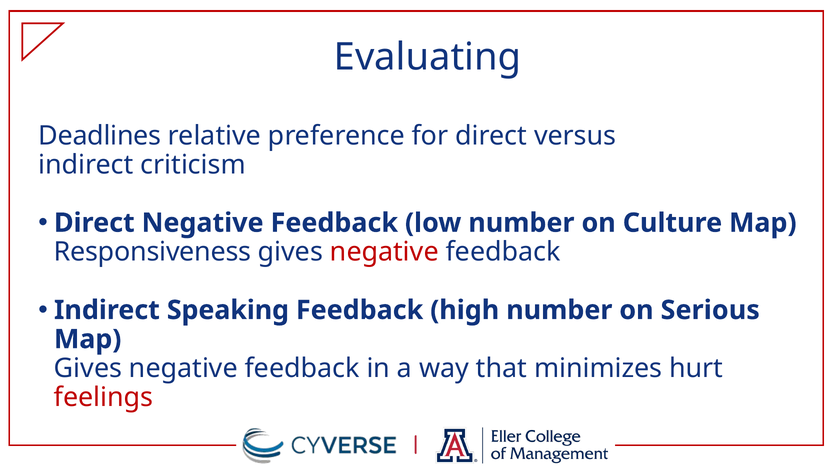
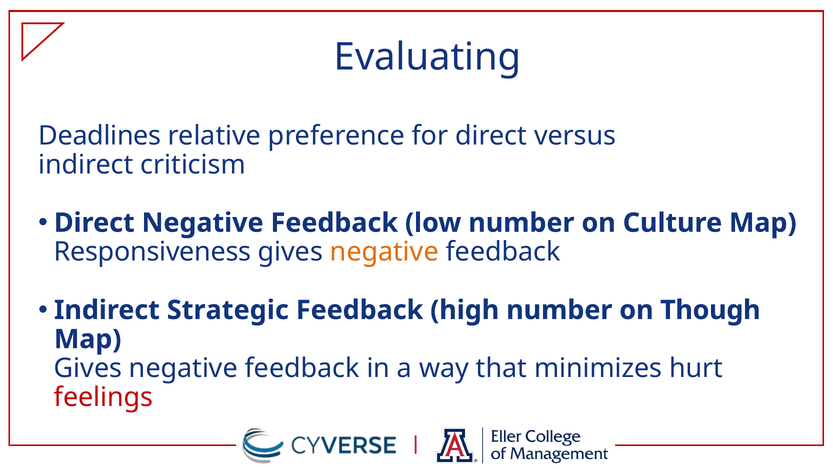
negative colour: red -> orange (384, 252)
Speaking: Speaking -> Strategic (228, 310)
Serious: Serious -> Though (710, 310)
